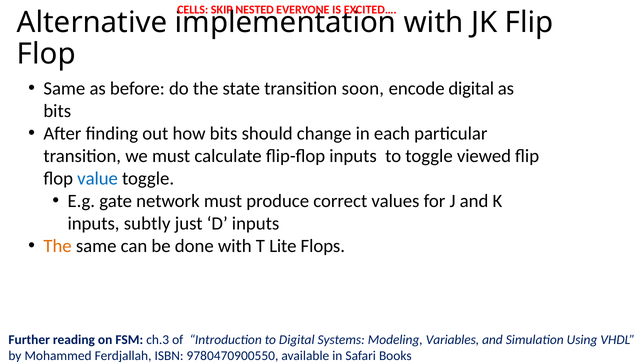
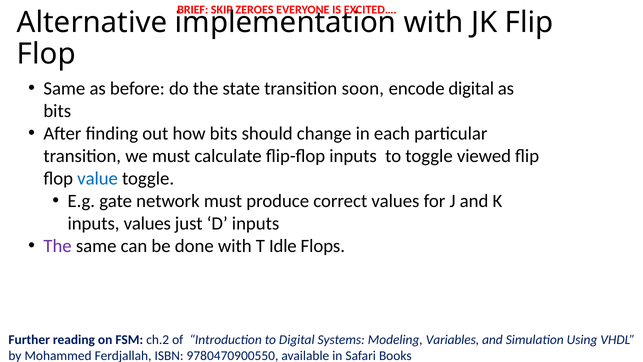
CELLS: CELLS -> BRIEF (193, 10)
NESTED: NESTED -> ZEROES (255, 10)
inputs subtly: subtly -> values (147, 223)
The colour: orange -> purple (58, 246)
Lite: Lite -> Idle (283, 246)
ch.3: ch.3 -> ch.2 (158, 339)
